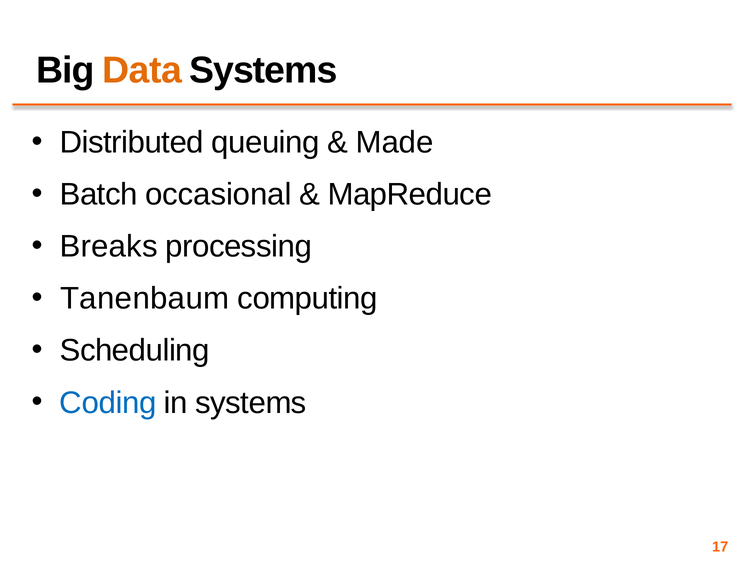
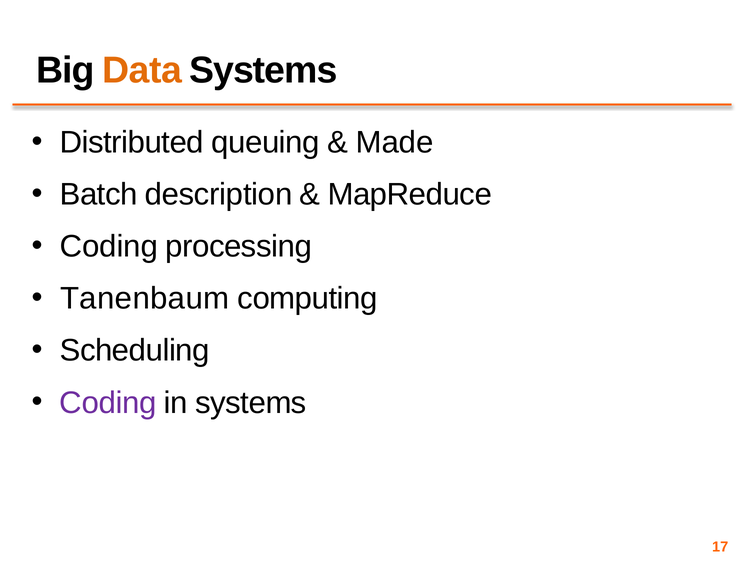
occasional: occasional -> description (218, 195)
Breaks: Breaks -> Coding (109, 247)
Coding colour: blue -> purple (108, 403)
